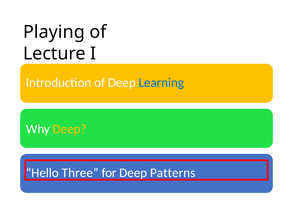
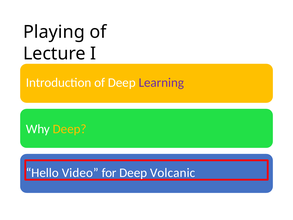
Learning colour: blue -> purple (161, 83)
Three: Three -> Video (80, 173)
Patterns: Patterns -> Volcanic (173, 173)
